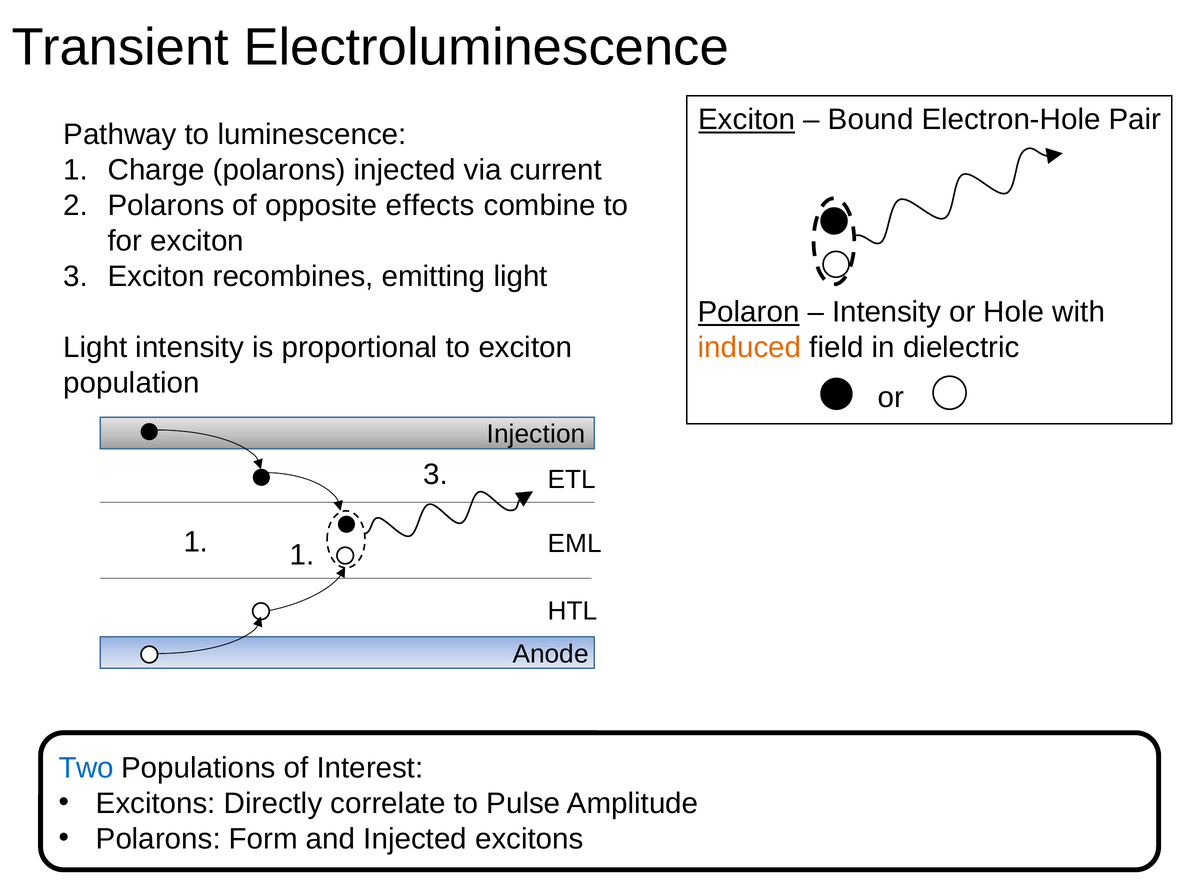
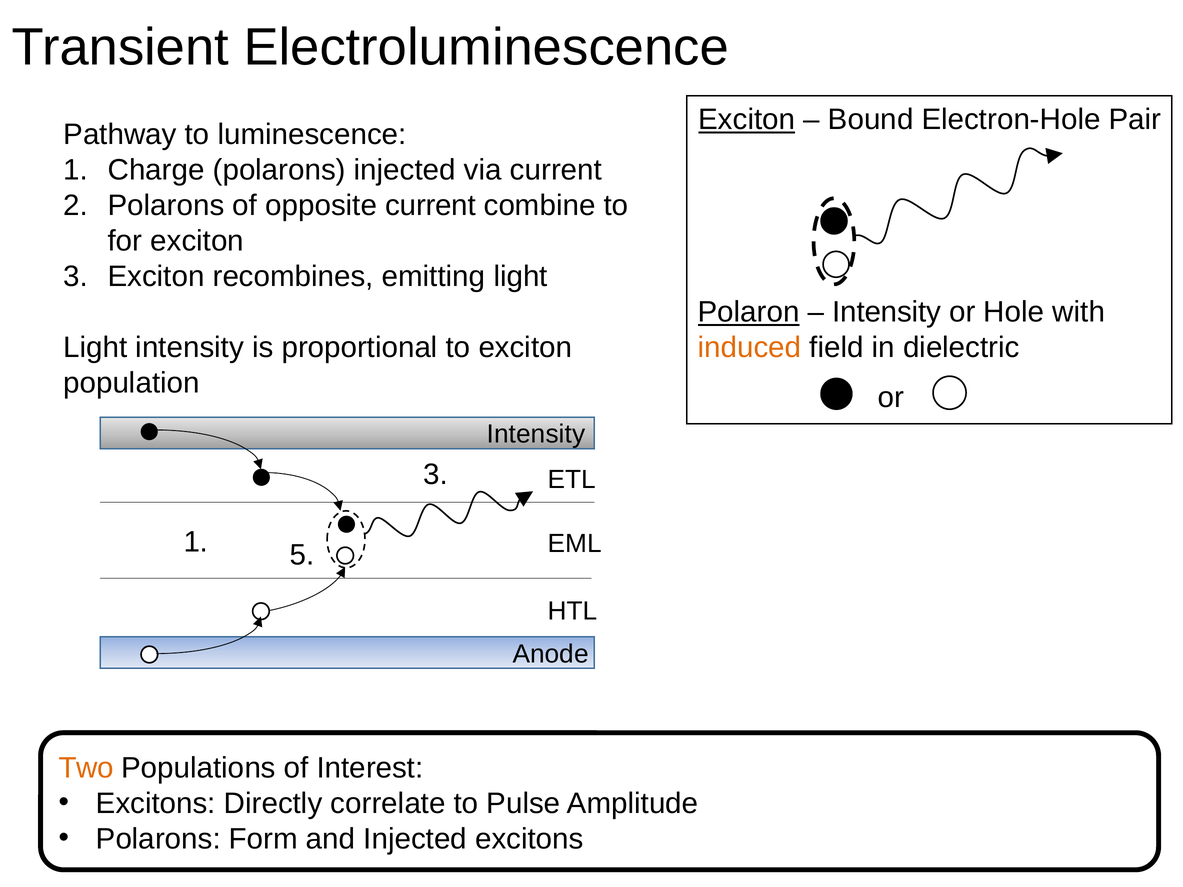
opposite effects: effects -> current (431, 206)
Injection: Injection -> Intensity (536, 434)
1 1: 1 -> 5 (302, 555)
Two colour: blue -> orange (86, 768)
